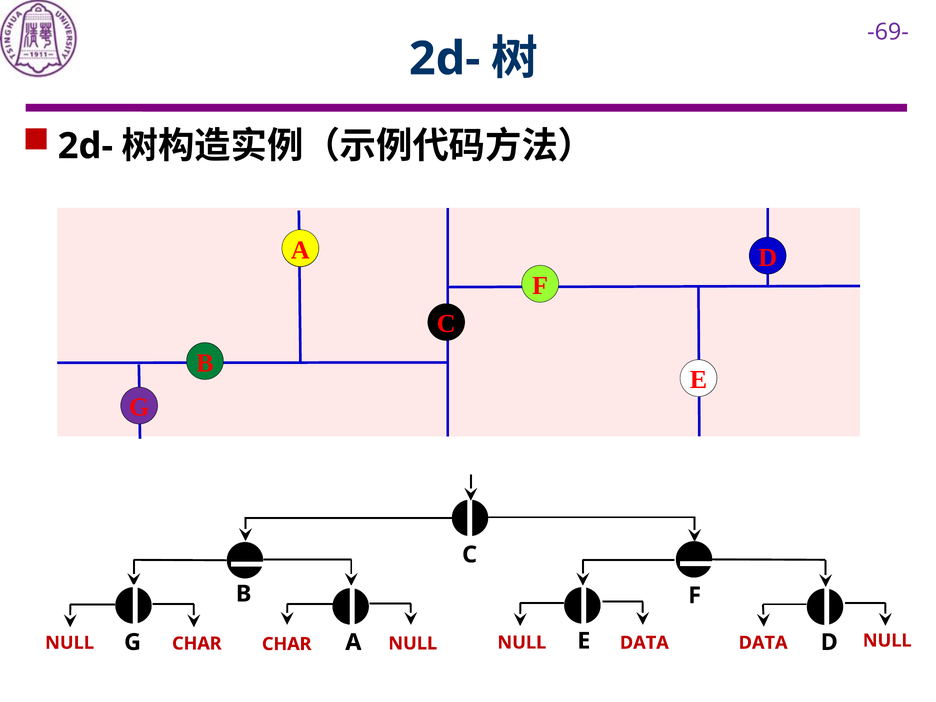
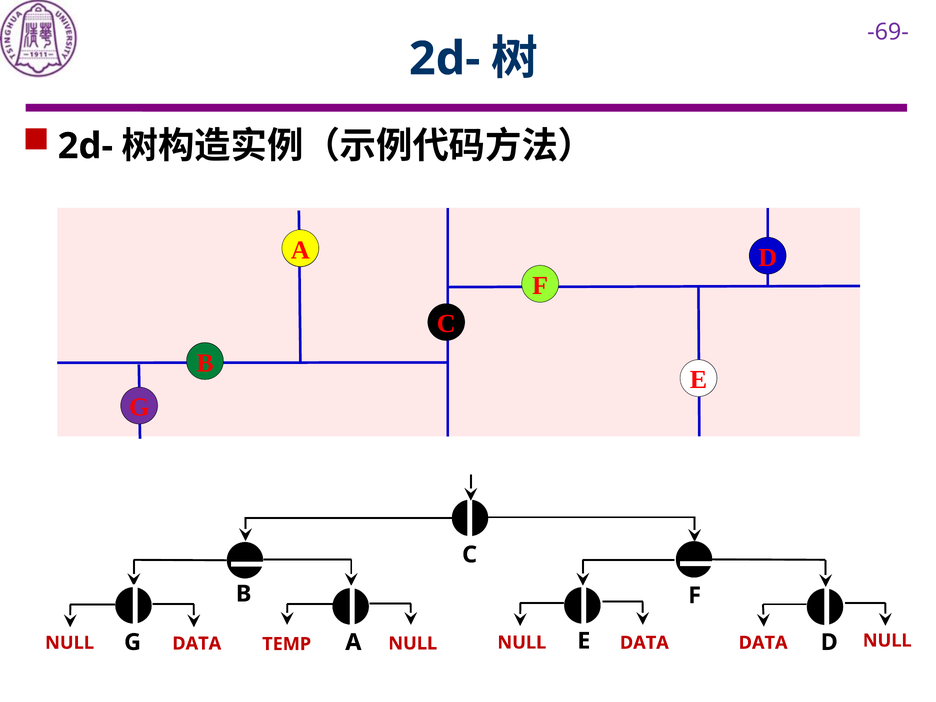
CHAR: CHAR -> DATA (197, 644)
CHAR: CHAR -> TEMP (287, 644)
